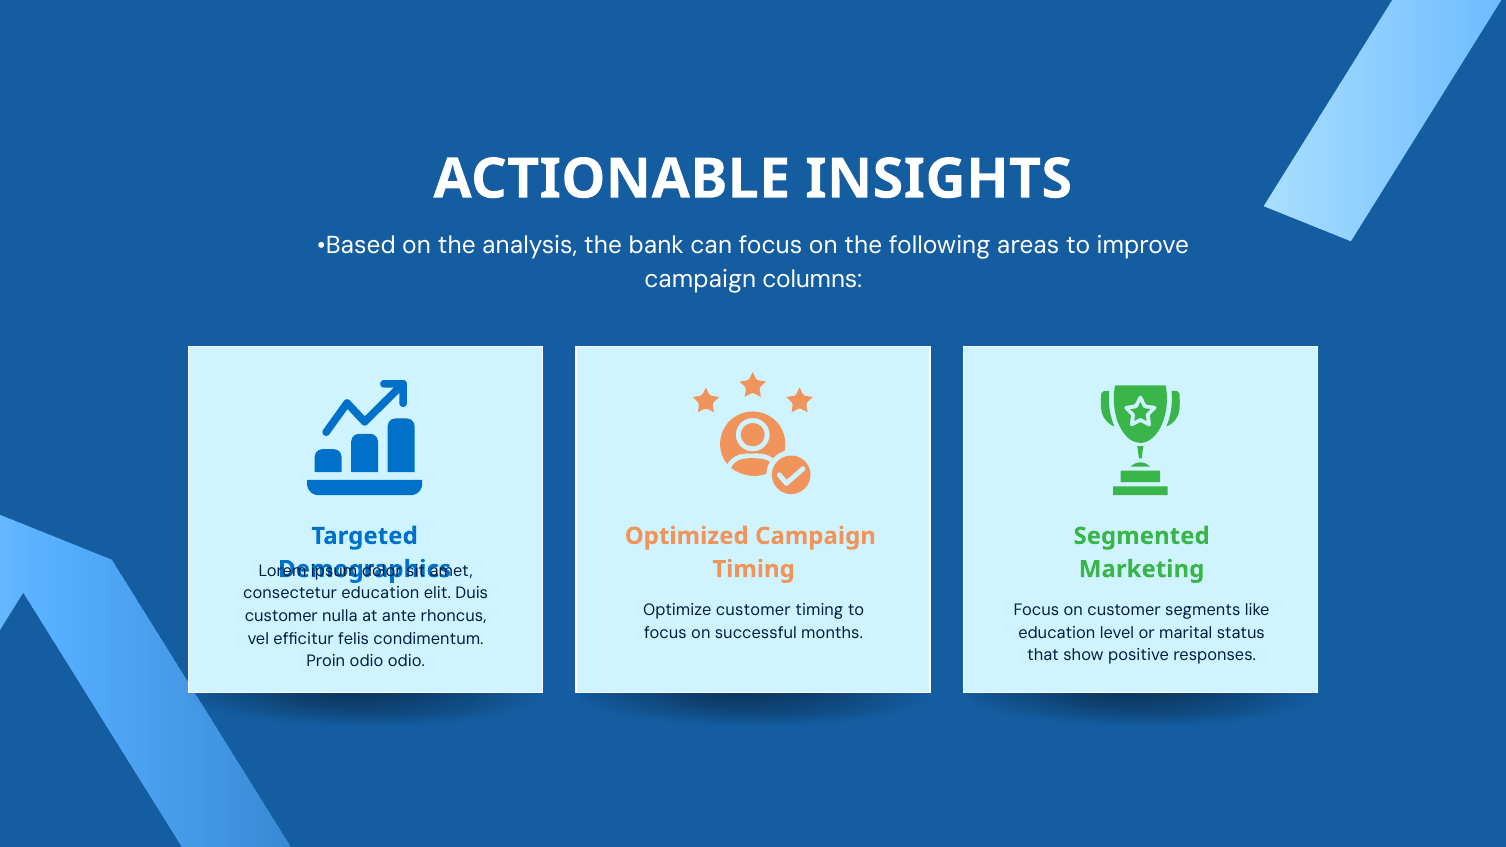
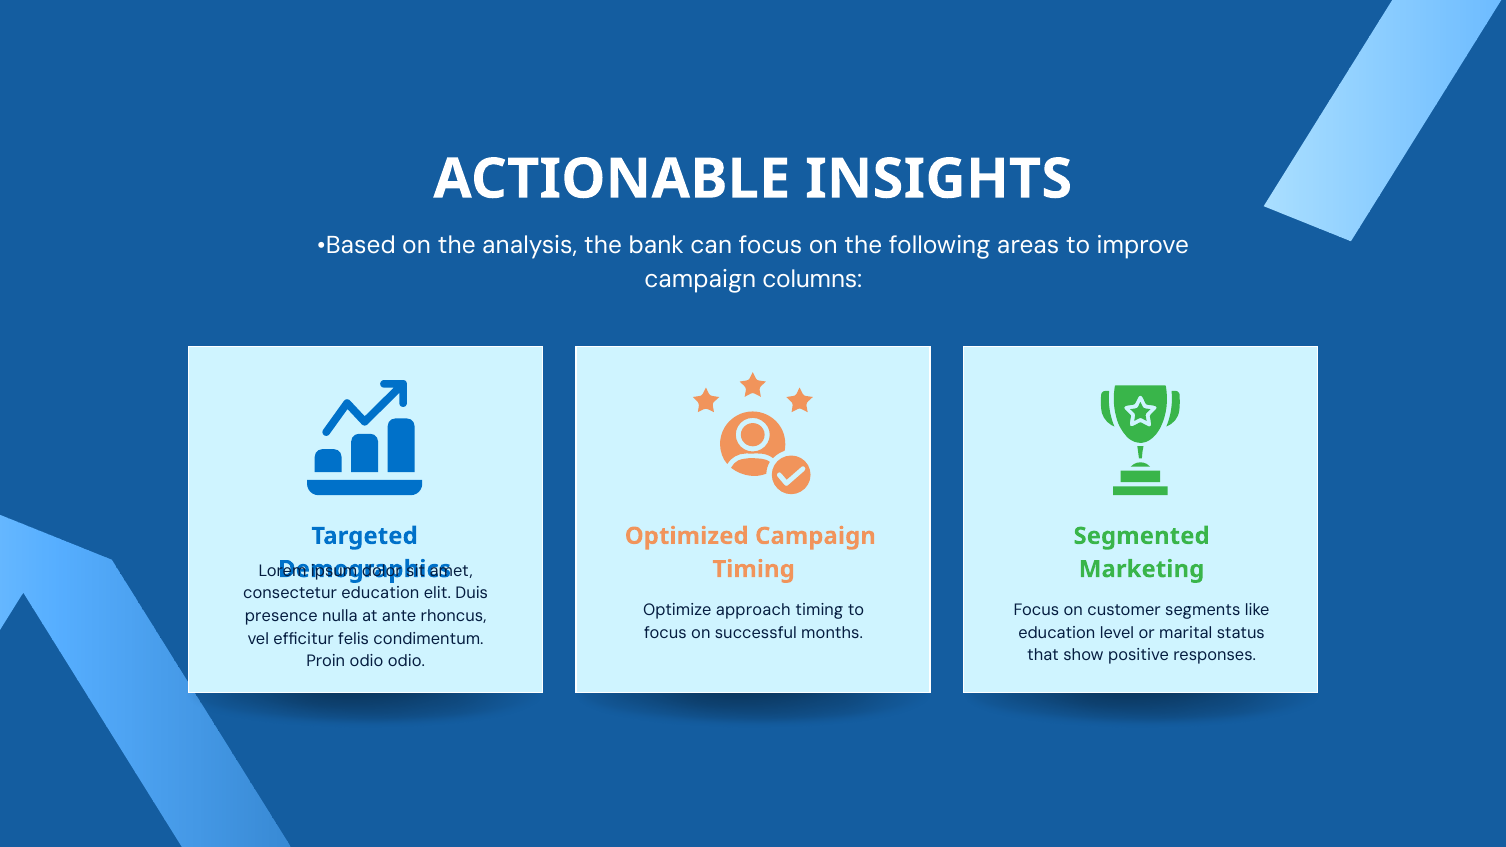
Optimize customer: customer -> approach (753, 610)
customer: customer -> presence (281, 616)
